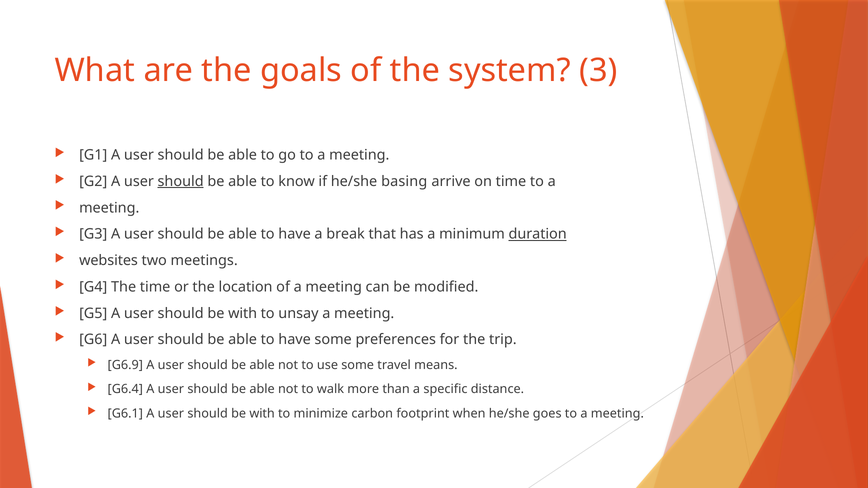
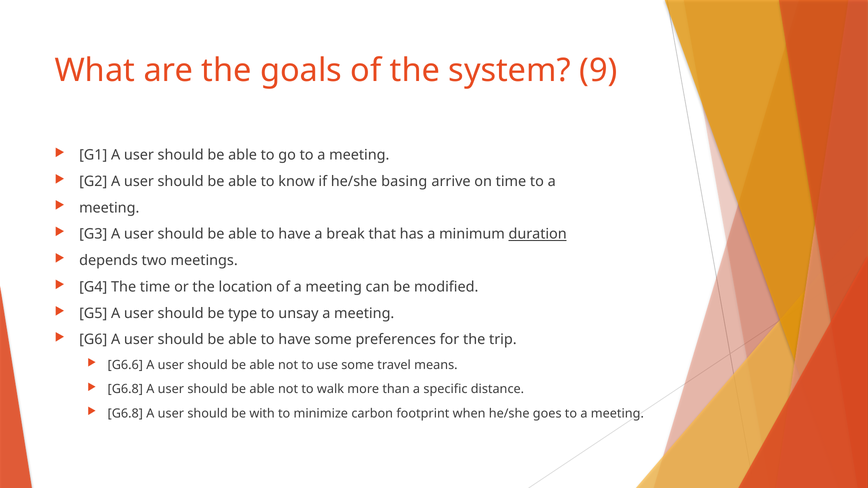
3: 3 -> 9 (598, 71)
should underline: present -> none (181, 182)
websites: websites -> depends (108, 261)
with: with -> type (243, 313)
G6.9: G6.9 -> G6.6 (125, 365)
G6.4: G6.4 -> G6.8 (125, 389)
G6.1: G6.1 -> G6.8 (125, 414)
